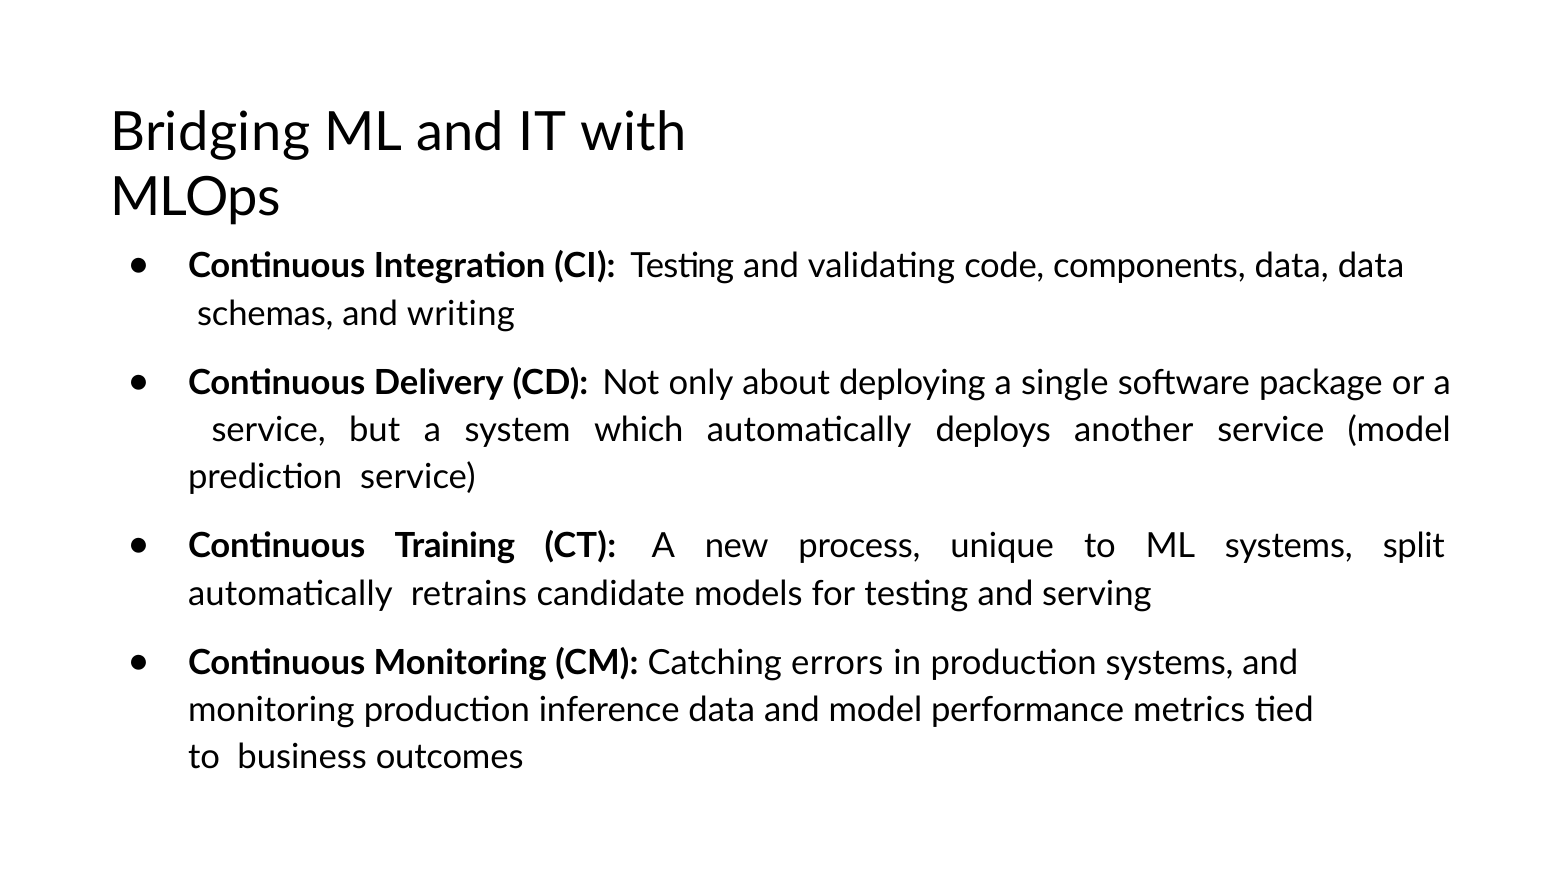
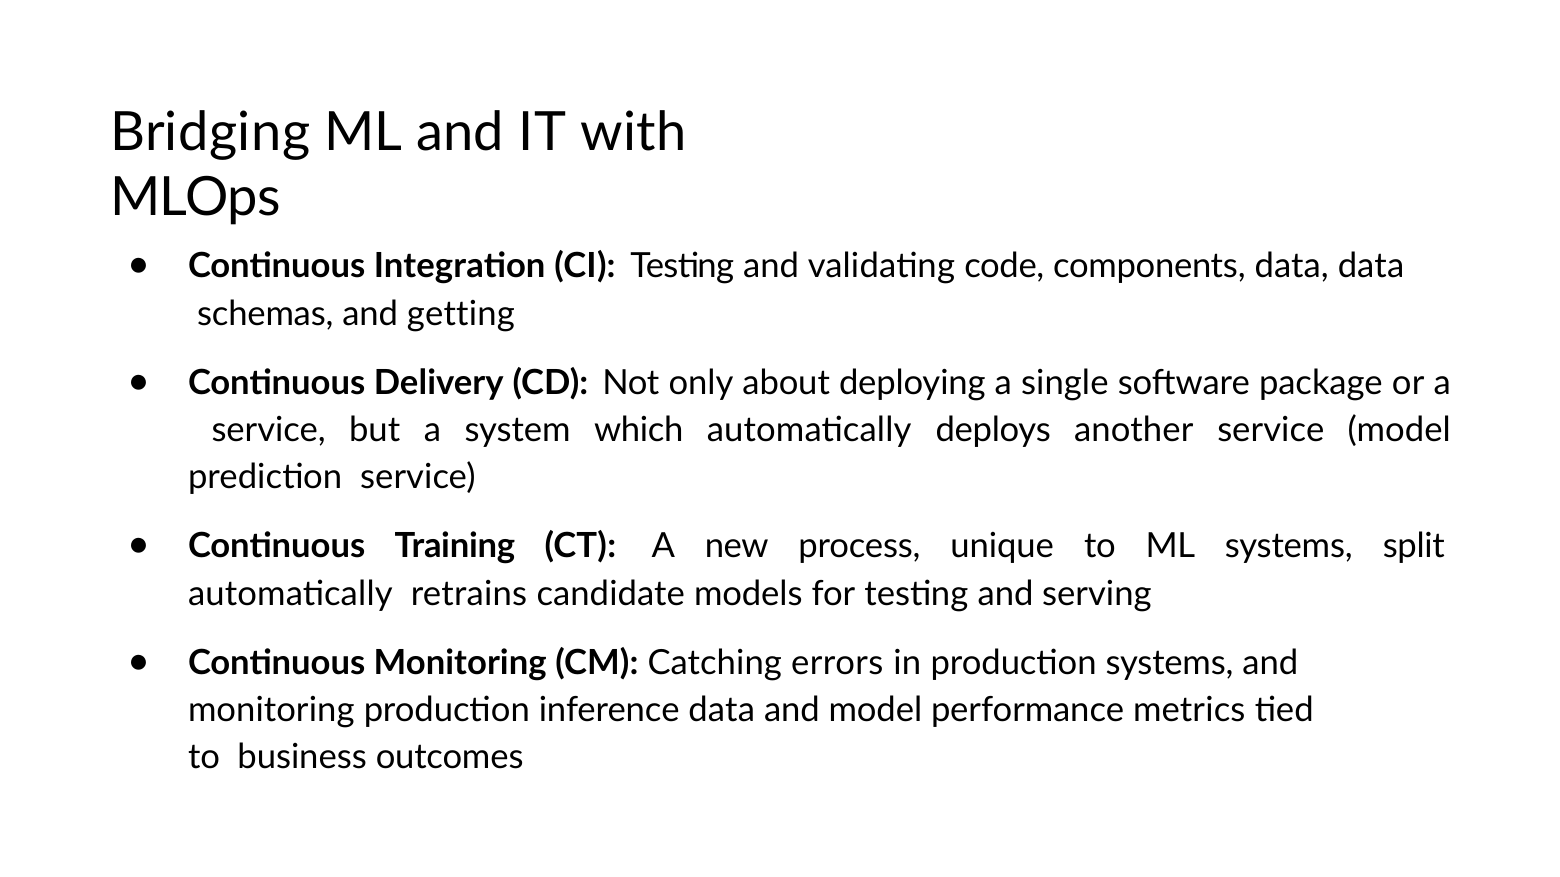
writing: writing -> getting (461, 314)
